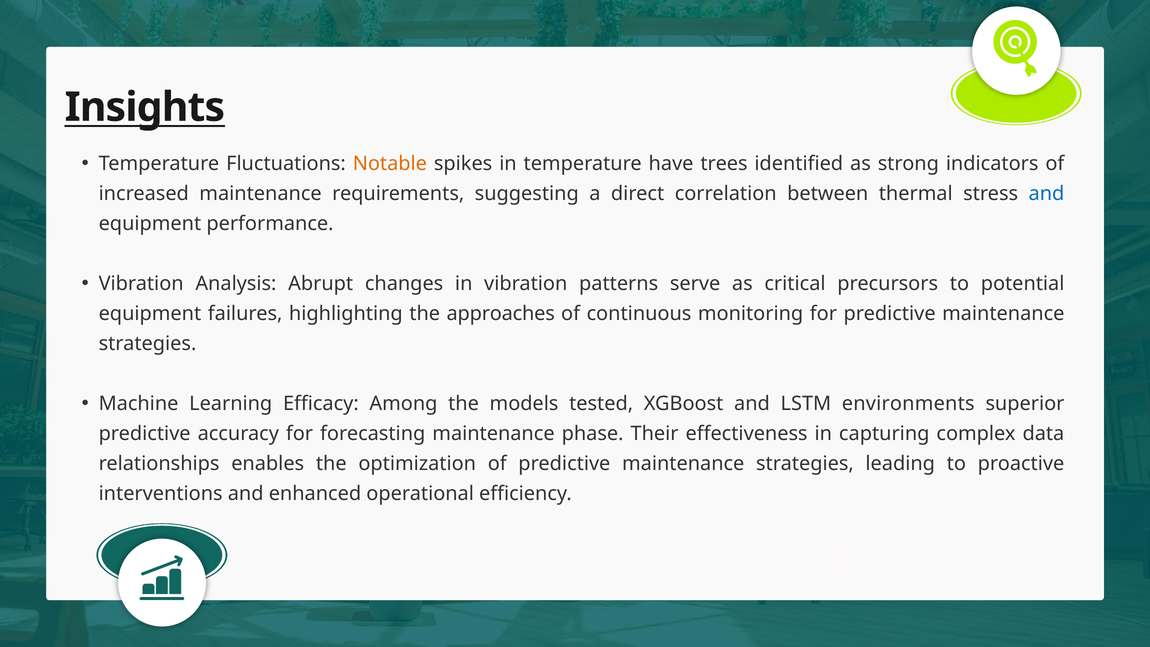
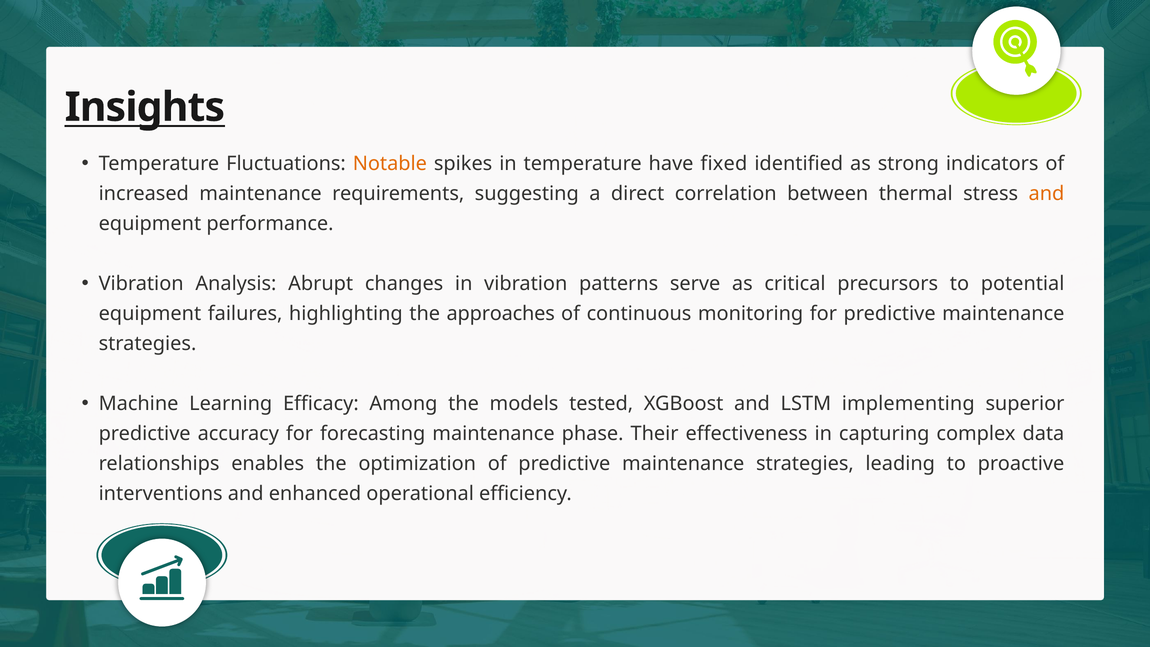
trees: trees -> fixed (724, 164)
and colour: blue -> orange (1046, 194)
environments: environments -> implementing (908, 403)
